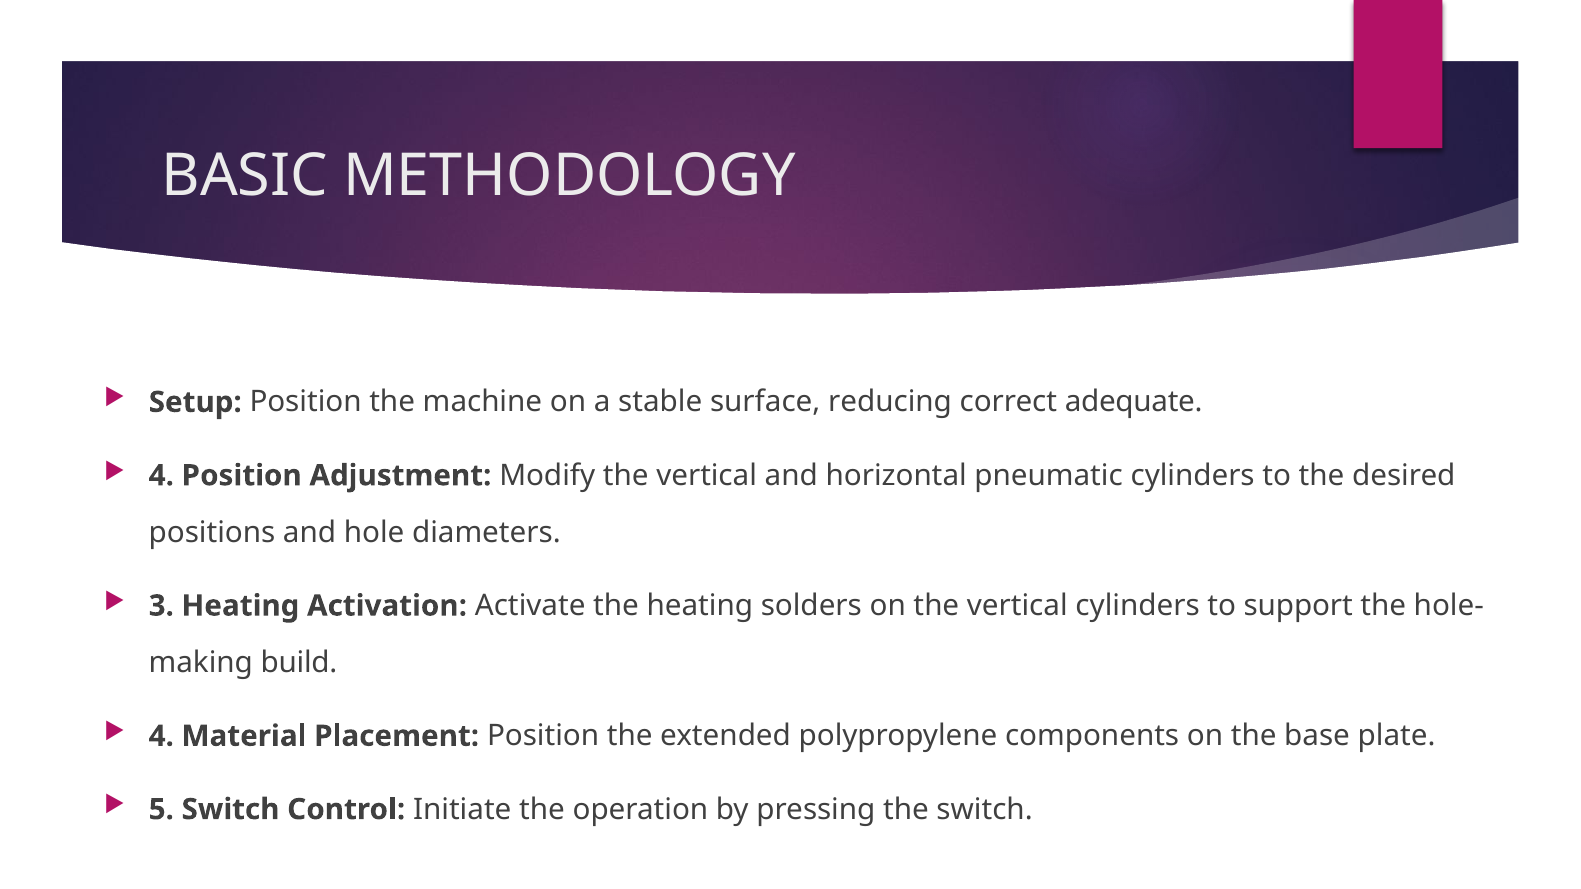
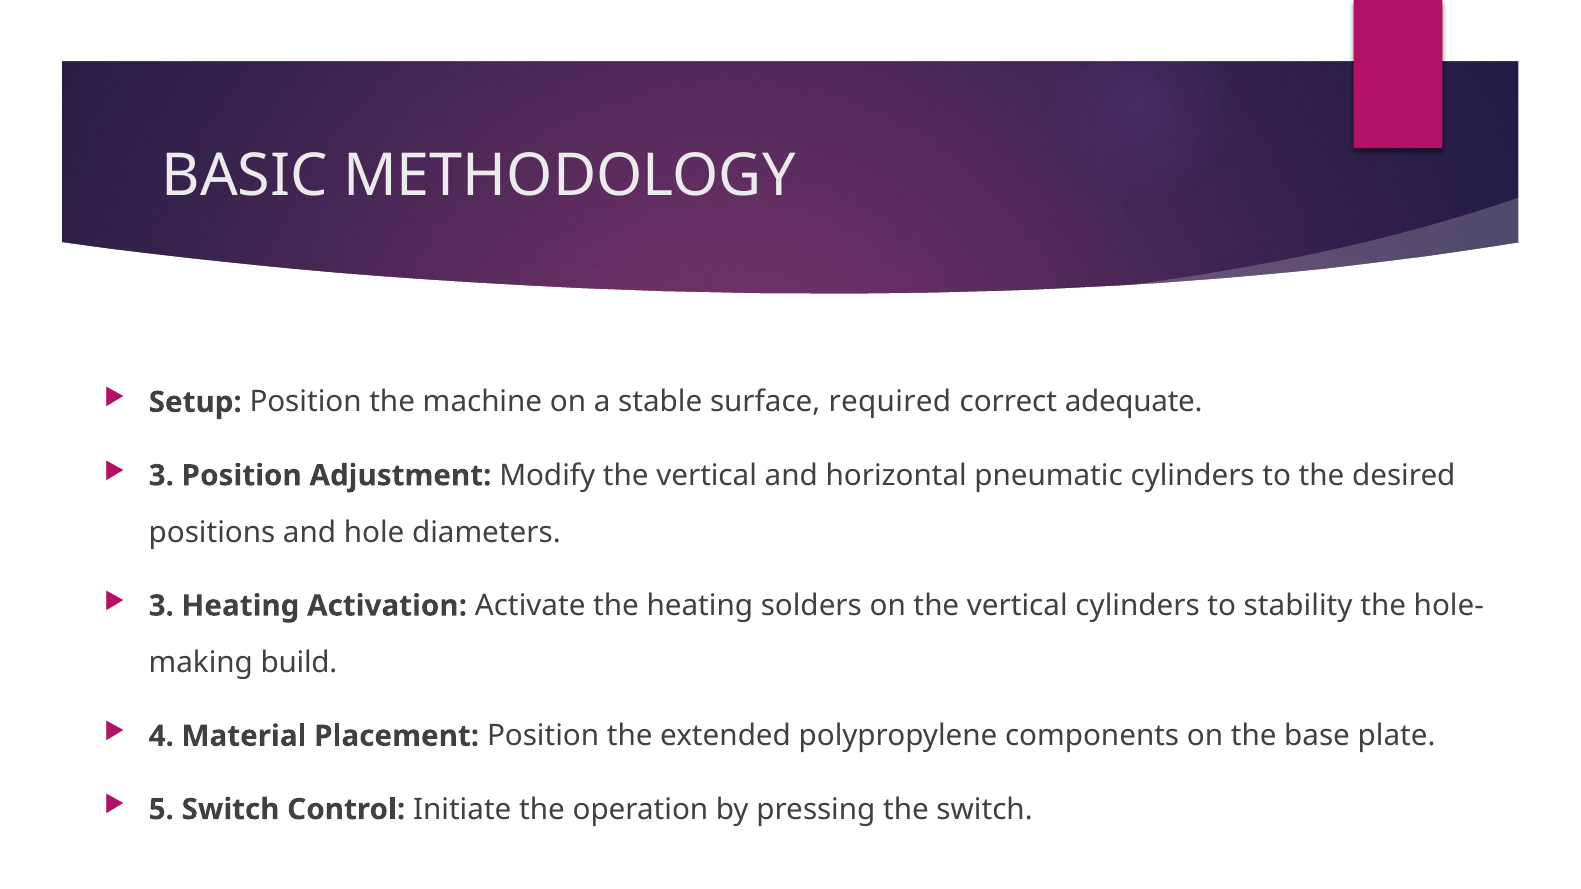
reducing: reducing -> required (890, 402)
4: 4 -> 3 (161, 476)
support: support -> stability (1298, 606)
